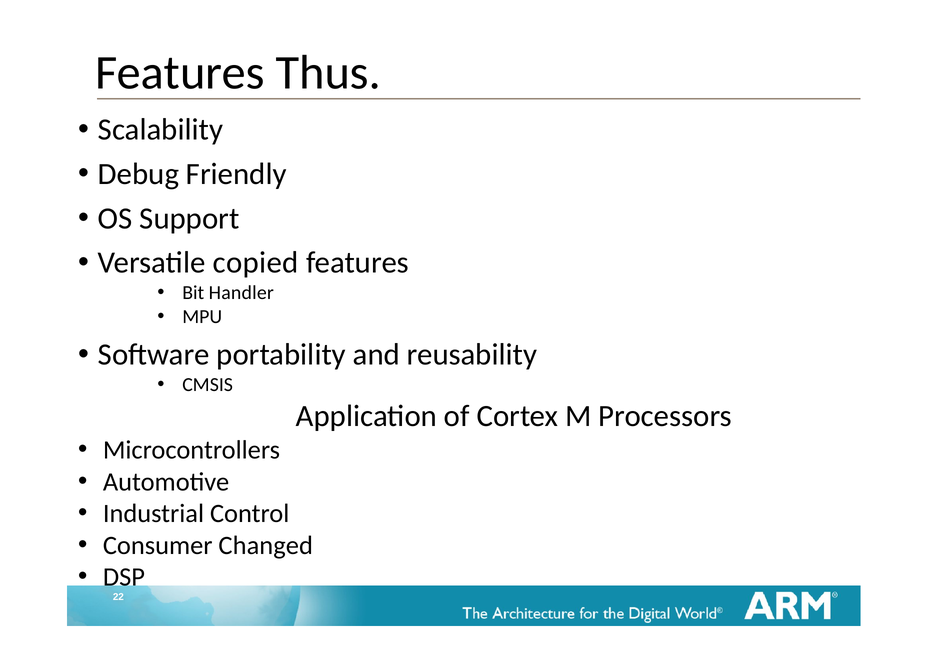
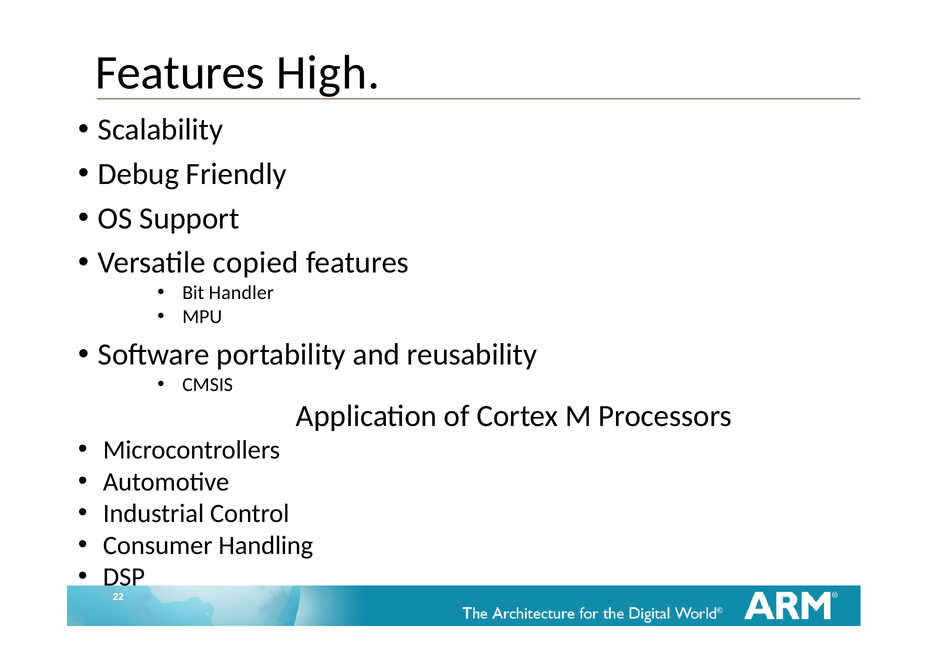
Thus: Thus -> High (328, 73)
Changed: Changed -> Handling (266, 545)
